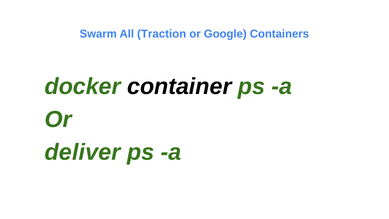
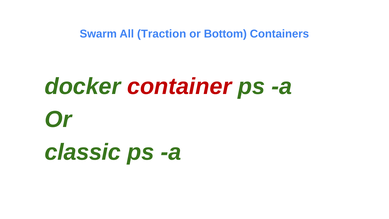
Google: Google -> Bottom (225, 34)
container colour: black -> red (179, 86)
deliver: deliver -> classic (83, 152)
